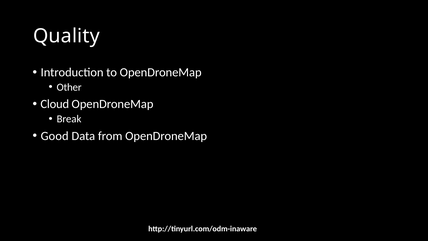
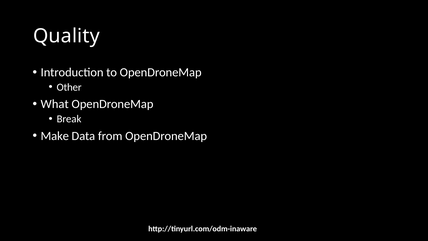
Cloud: Cloud -> What (55, 104)
Good: Good -> Make (55, 136)
